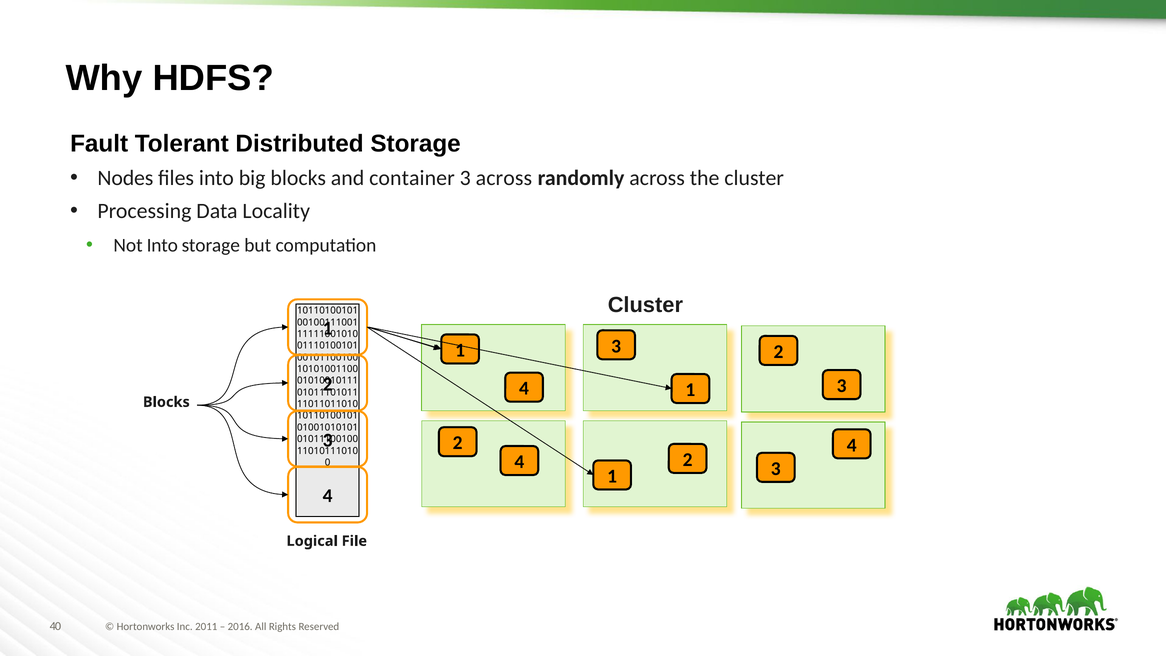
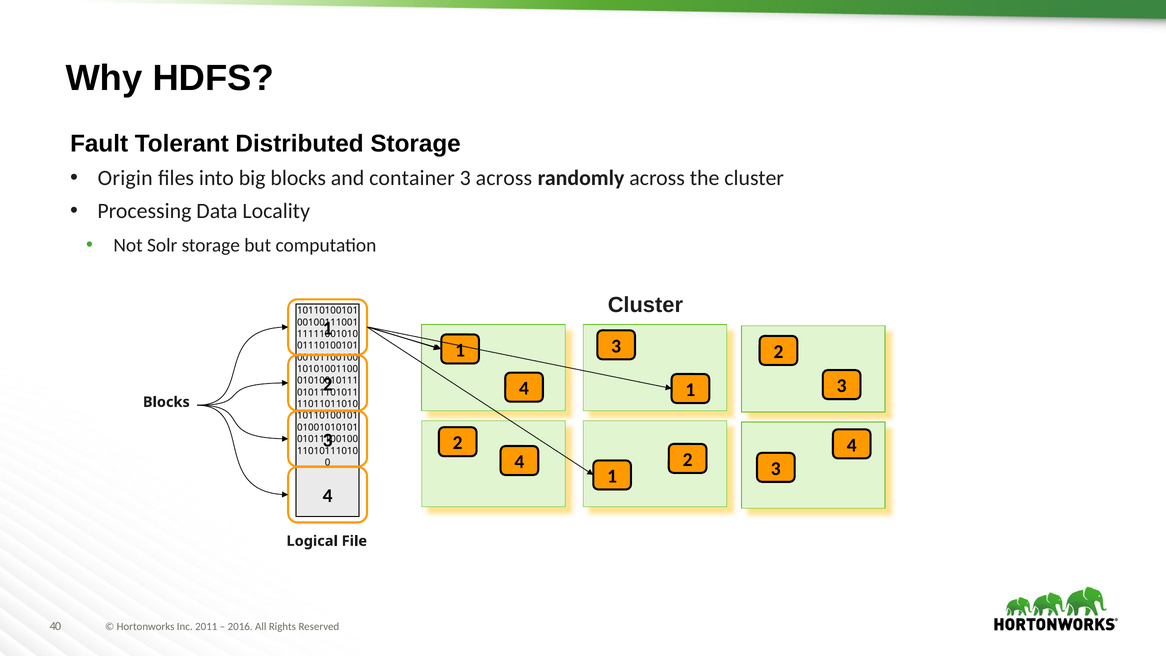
Nodes: Nodes -> Origin (125, 178)
Not Into: Into -> Solr (162, 245)
